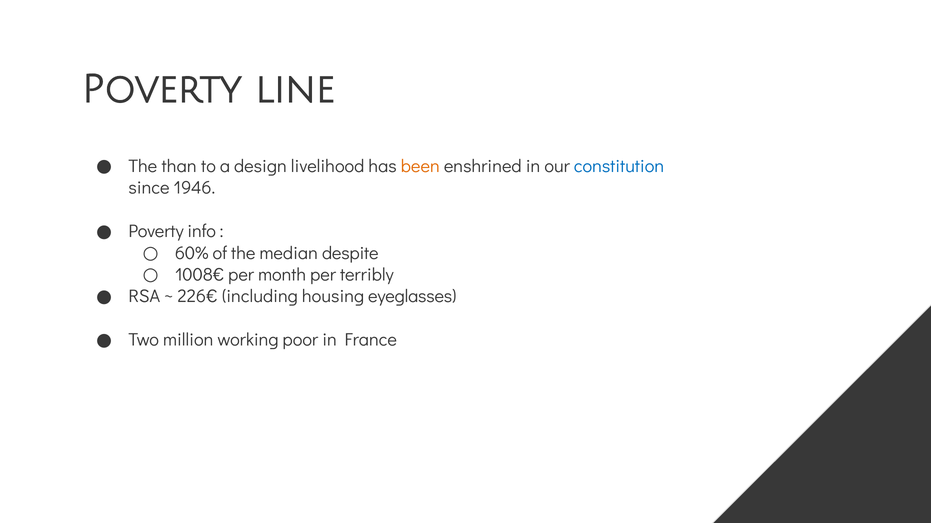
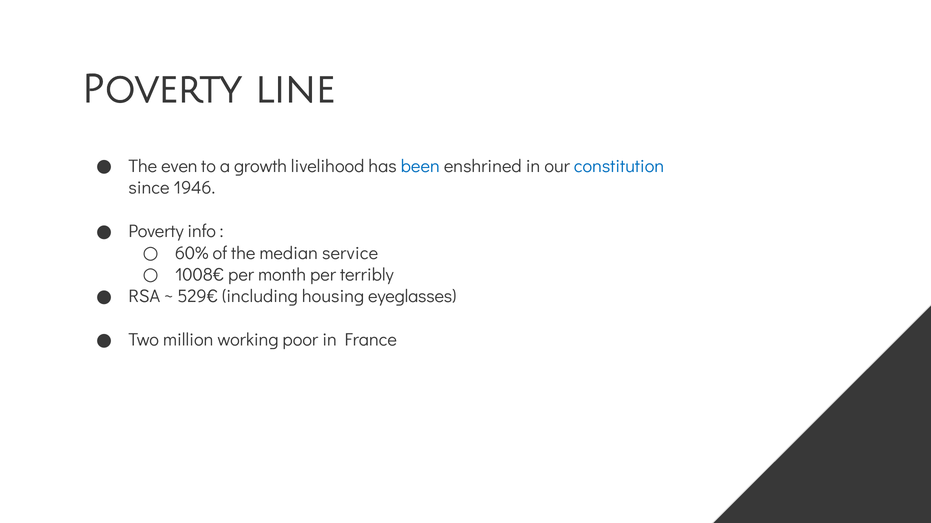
than: than -> even (179, 166)
design: design -> growth (261, 166)
been colour: orange -> blue (420, 166)
despite: despite -> service (350, 253)
226€: 226€ -> 529€ (198, 297)
